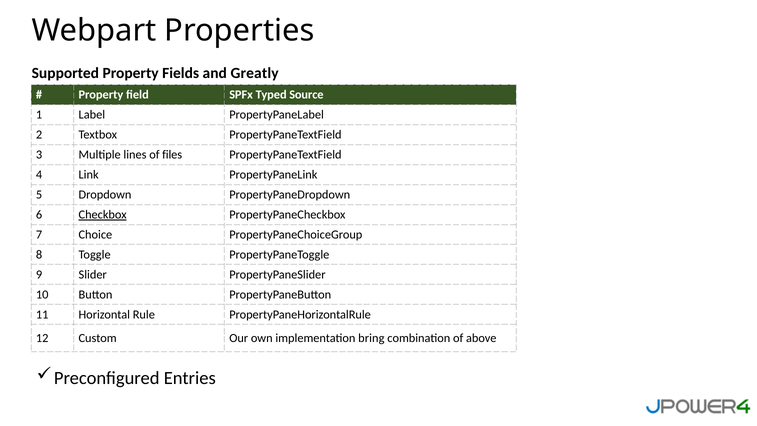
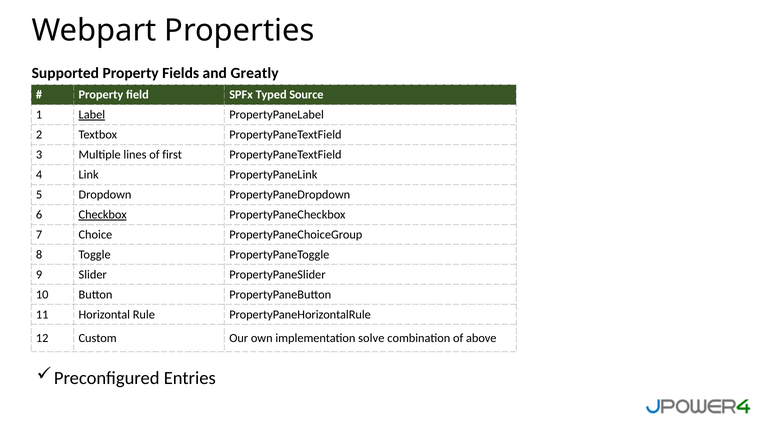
Label underline: none -> present (92, 115)
files: files -> first (172, 155)
bring: bring -> solve (371, 338)
